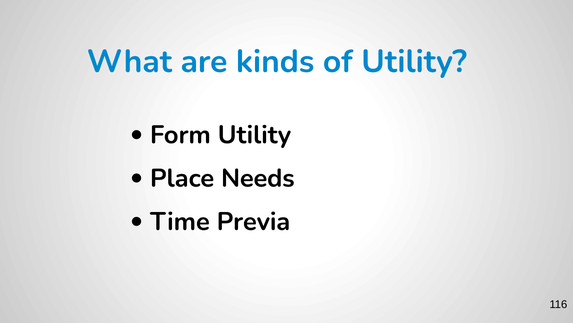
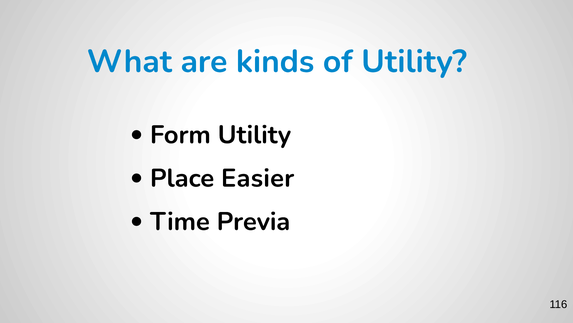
Needs: Needs -> Easier (258, 178)
